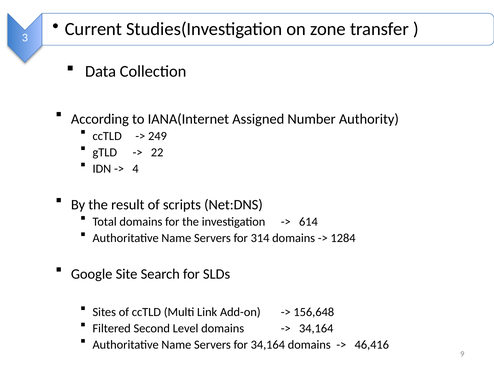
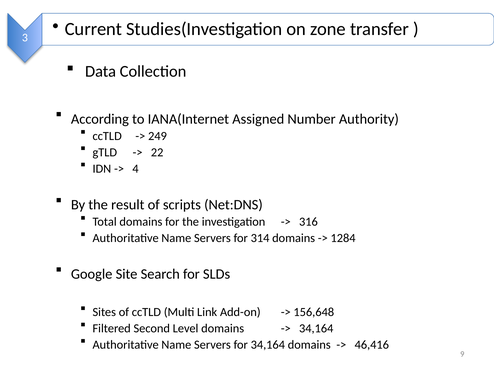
614: 614 -> 316 (308, 222)
